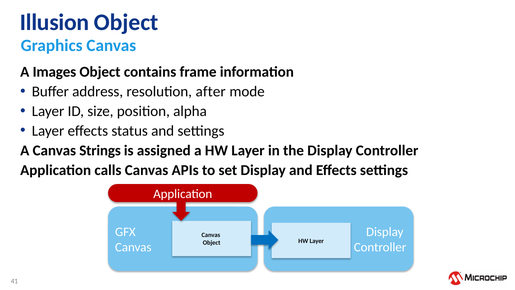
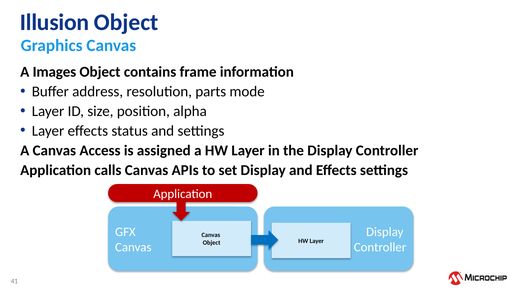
after: after -> parts (211, 92)
Strings: Strings -> Access (100, 150)
